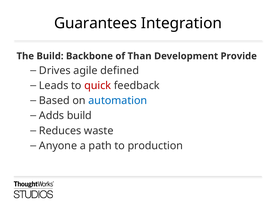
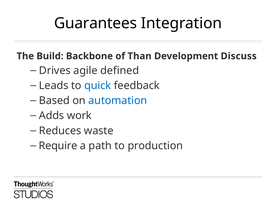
Provide: Provide -> Discuss (239, 56)
quick colour: red -> blue (98, 86)
Adds build: build -> work (79, 116)
Anyone: Anyone -> Require (58, 146)
